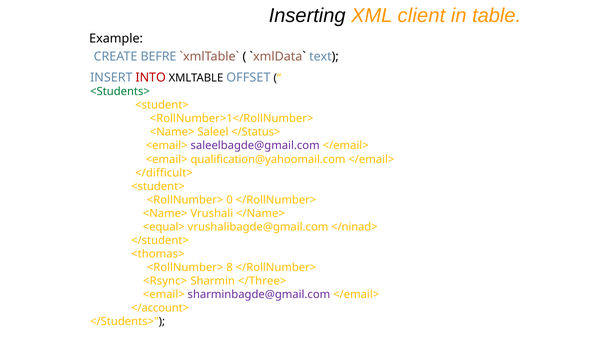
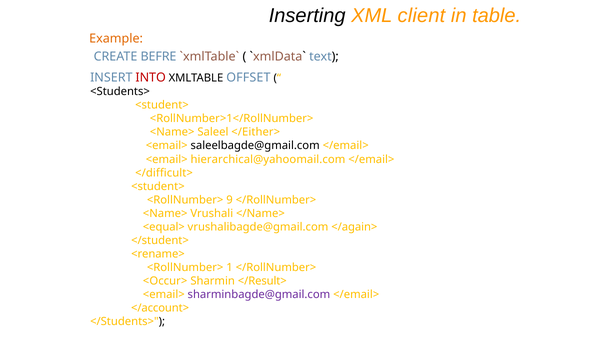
Example colour: black -> orange (116, 39)
<Students> colour: green -> black (120, 92)
</Status>: </Status> -> </Either> (256, 132)
saleelbagde@gmail.com colour: purple -> black (255, 146)
qualification@yahoomail.com: qualification@yahoomail.com -> hierarchical@yahoomail.com (268, 159)
0: 0 -> 9 (229, 200)
</ninad>: </ninad> -> </again> (354, 227)
<thomas>: <thomas> -> <rename> (158, 254)
8: 8 -> 1 (229, 267)
<Rsync>: <Rsync> -> <Occur> (165, 281)
</Three>: </Three> -> </Result> (262, 281)
